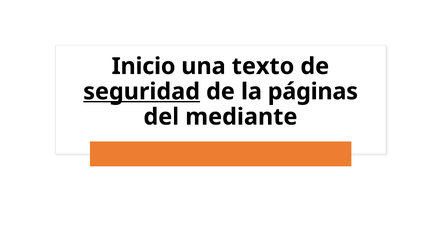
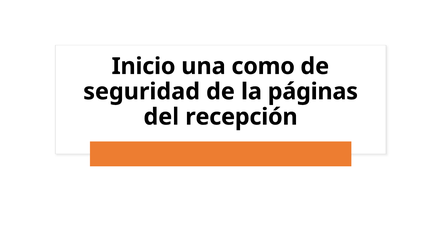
texto: texto -> como (263, 66)
seguridad underline: present -> none (142, 92)
mediante: mediante -> recepción (241, 117)
